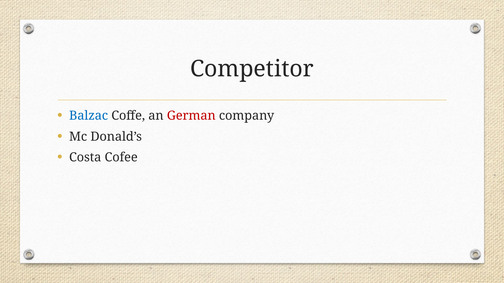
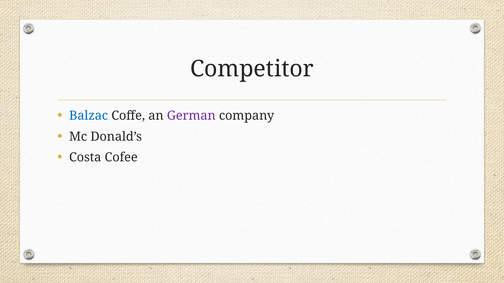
German colour: red -> purple (191, 116)
